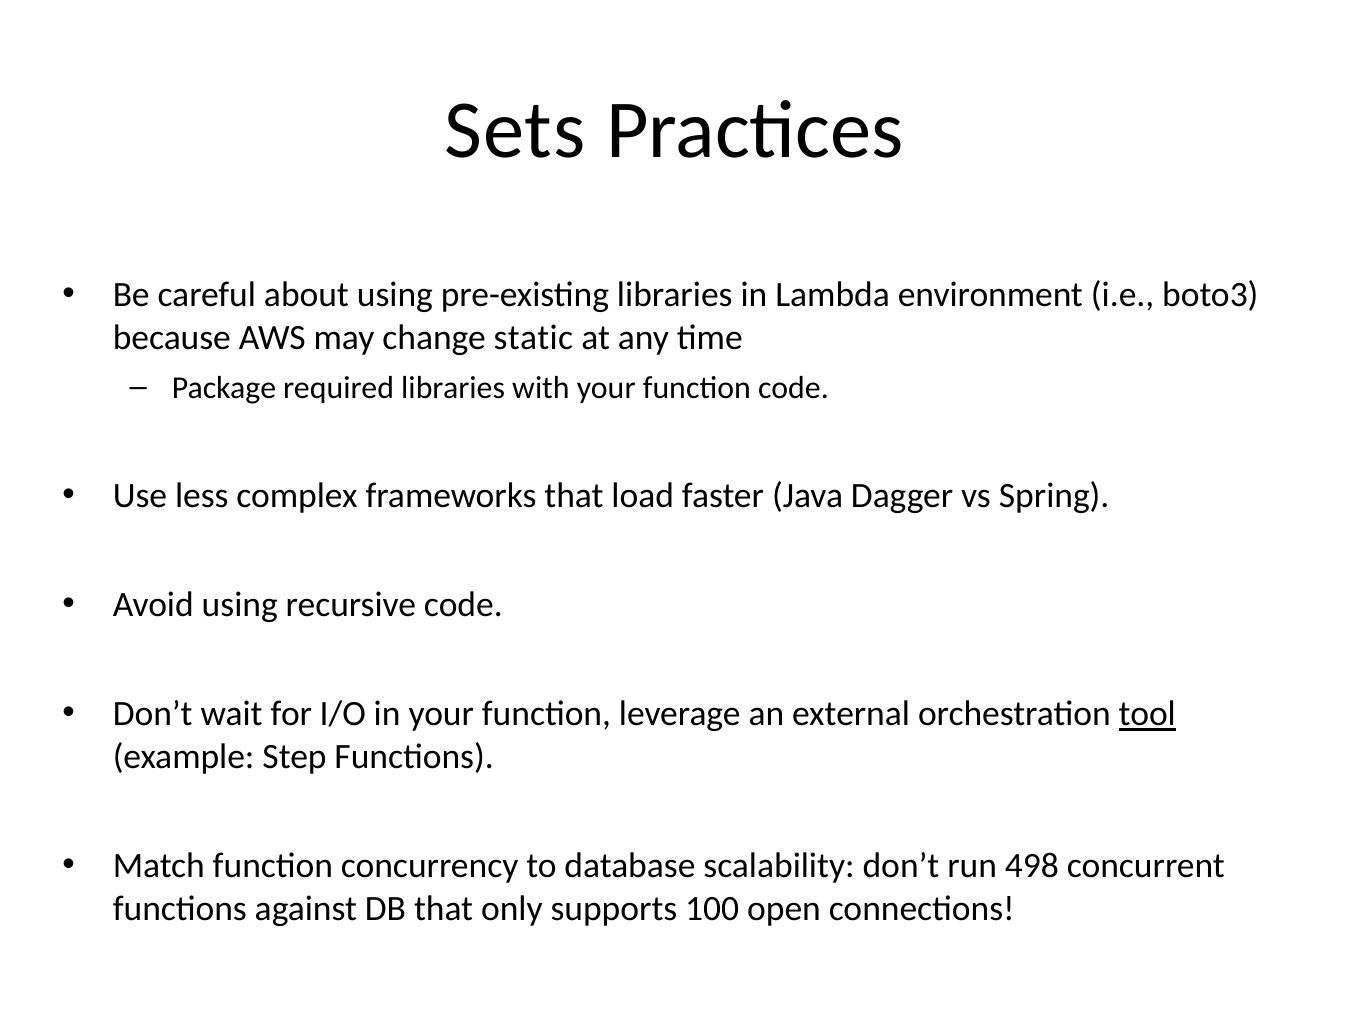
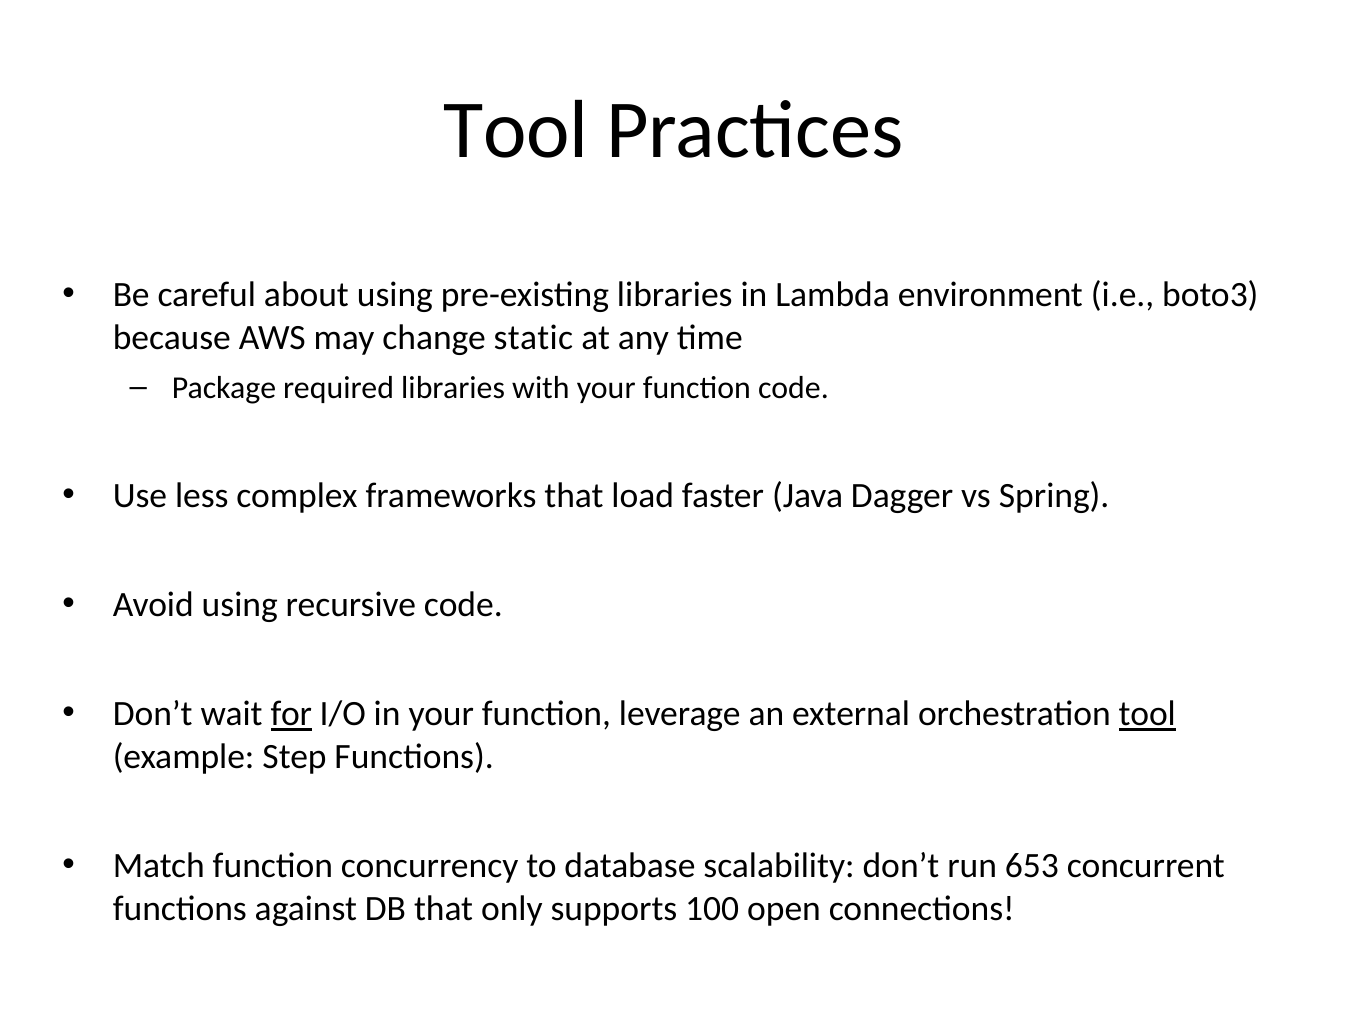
Sets: Sets -> Tool (516, 130)
for underline: none -> present (291, 714)
498: 498 -> 653 (1032, 866)
